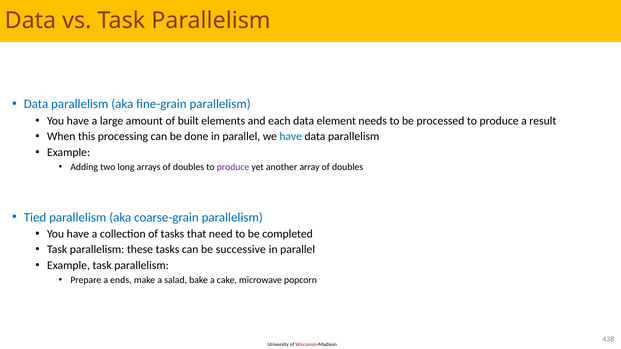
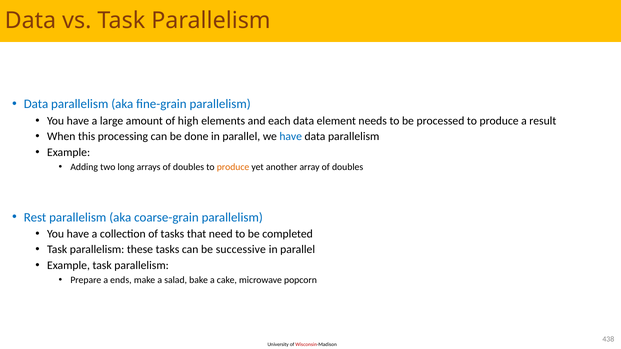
built: built -> high (188, 121)
produce colour: purple -> orange (233, 167)
Tied: Tied -> Rest (35, 217)
